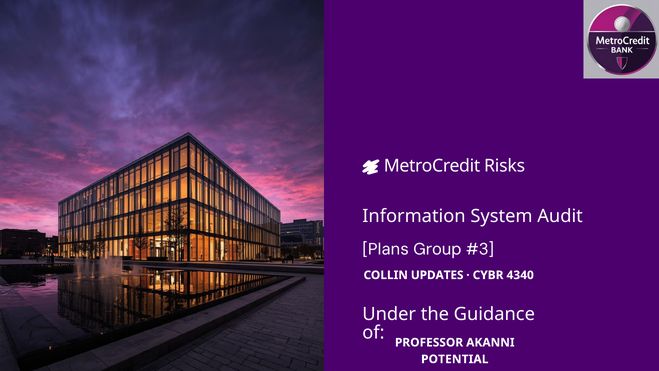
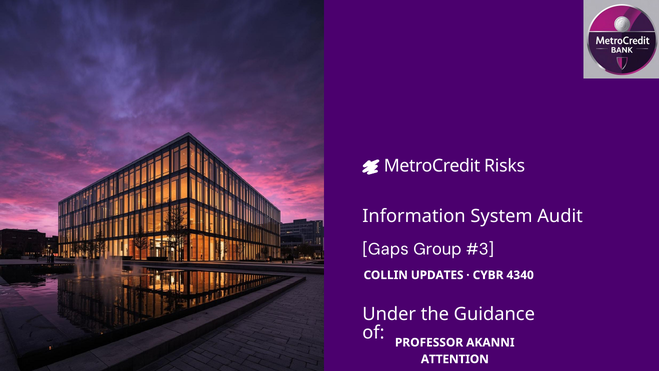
Plans: Plans -> Gaps (386, 249)
POTENTIAL: POTENTIAL -> ATTENTION (455, 359)
